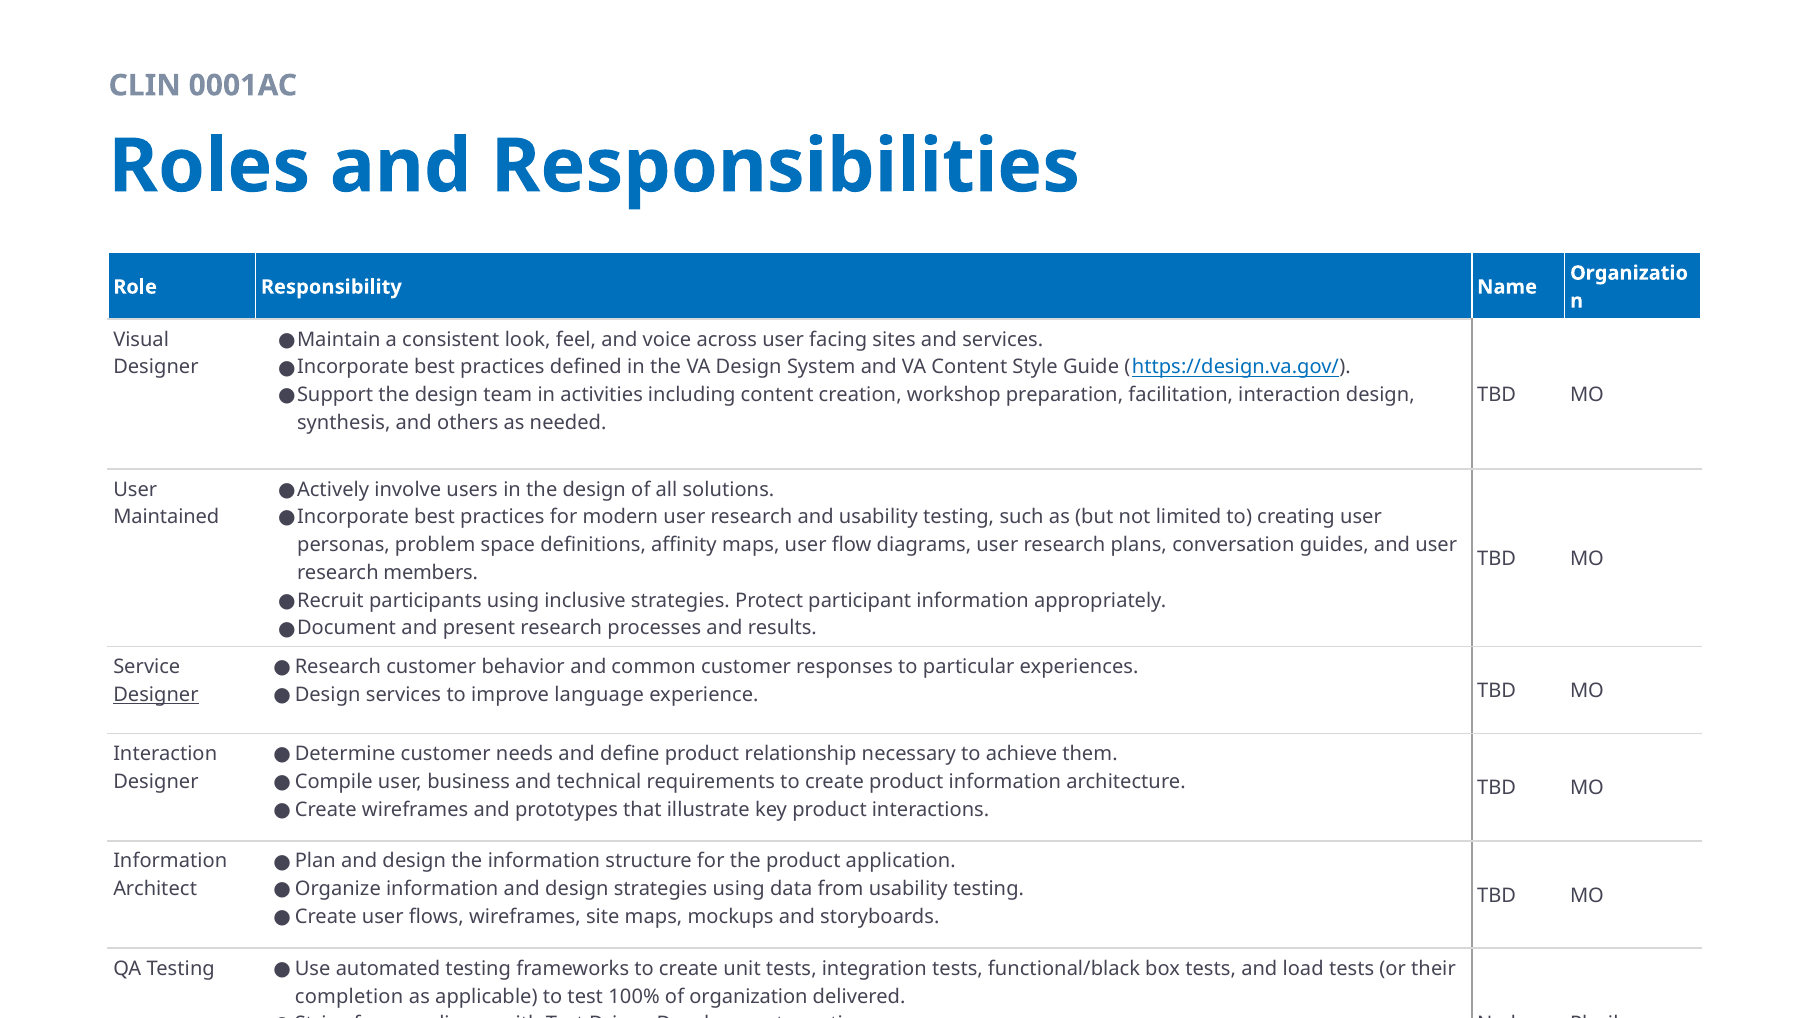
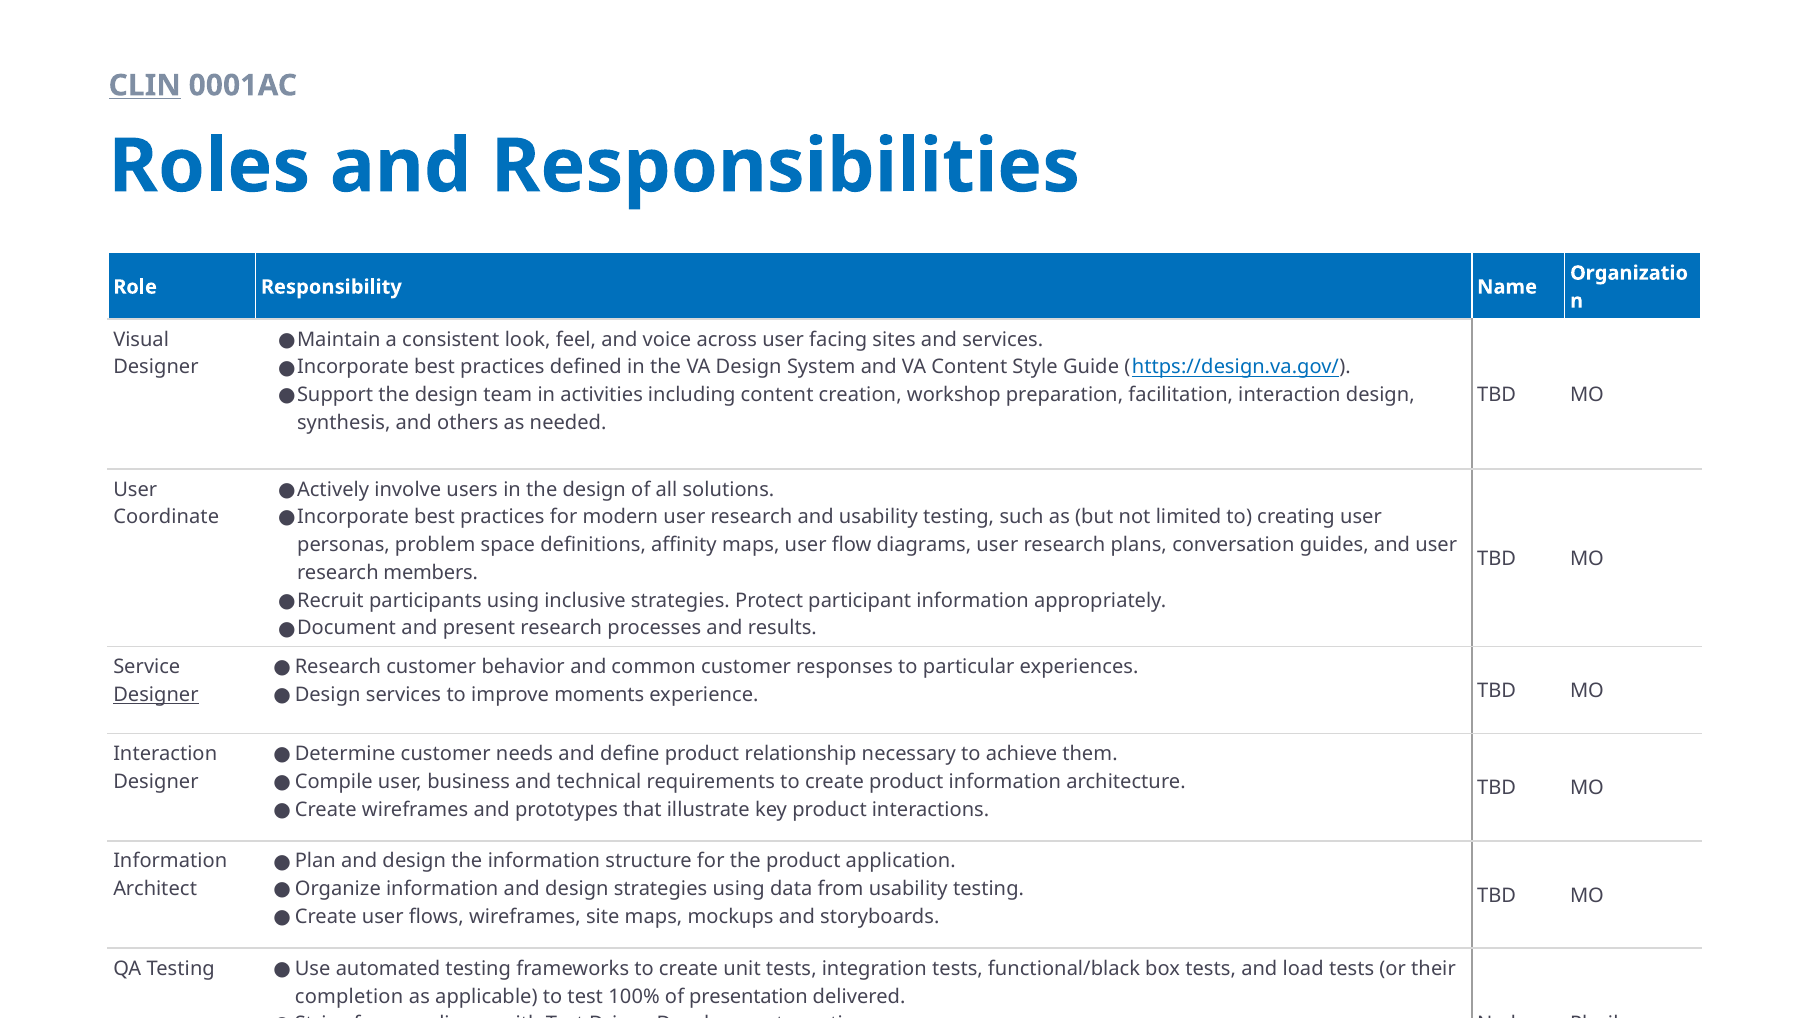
CLIN underline: none -> present (145, 85)
Maintained: Maintained -> Coordinate (166, 517)
language: language -> moments (599, 695)
organization: organization -> presentation (748, 996)
